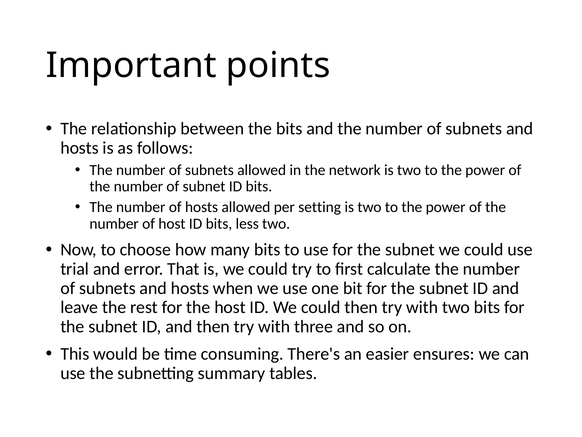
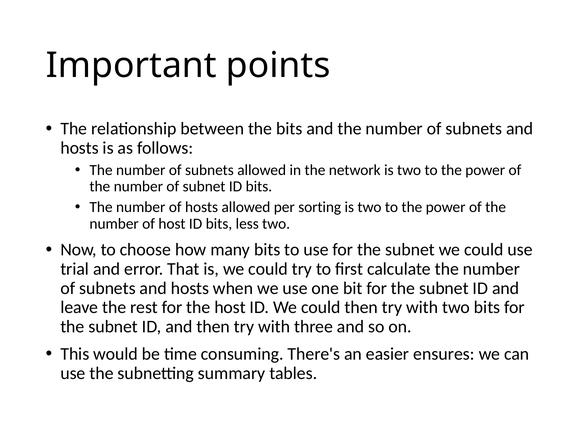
setting: setting -> sorting (320, 207)
